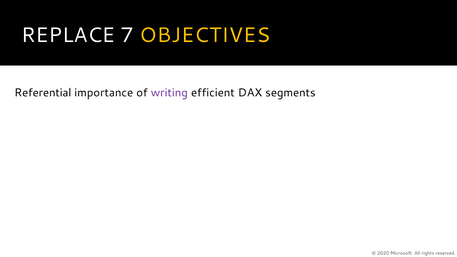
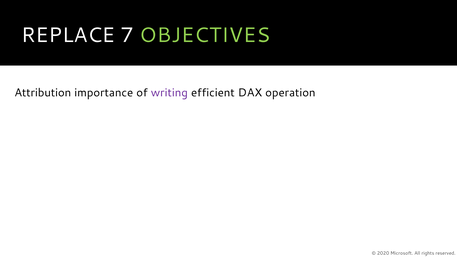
OBJECTIVES colour: yellow -> light green (205, 35)
Referential: Referential -> Attribution (43, 93)
segments: segments -> operation (290, 93)
